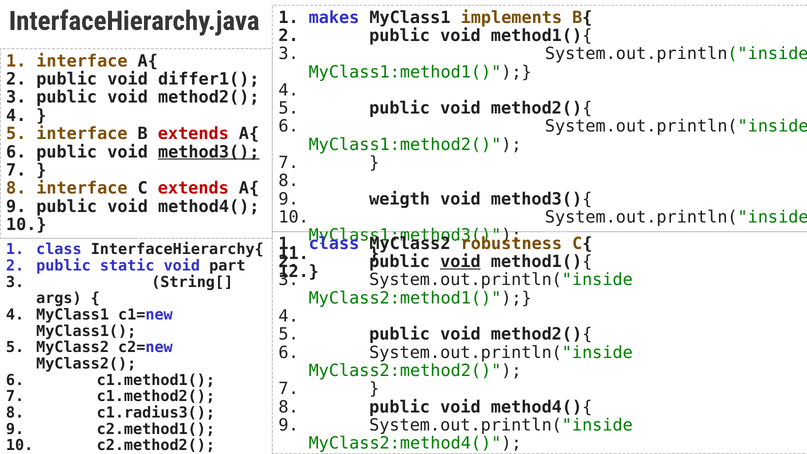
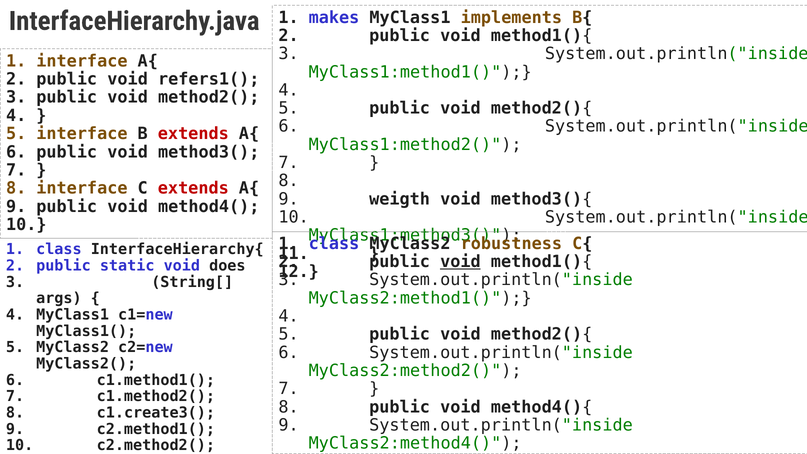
differ1(: differ1( -> refers1( (209, 79)
method3( underline: present -> none (209, 152)
part: part -> does (227, 266)
c1.radius3(: c1.radius3( -> c1.create3( (156, 413)
